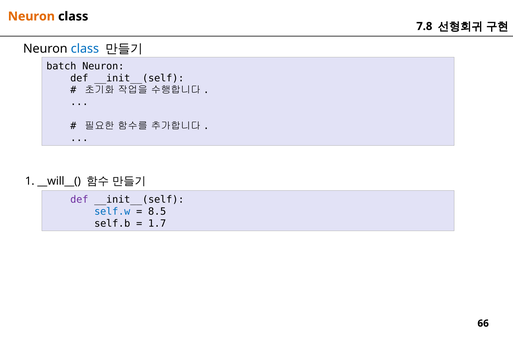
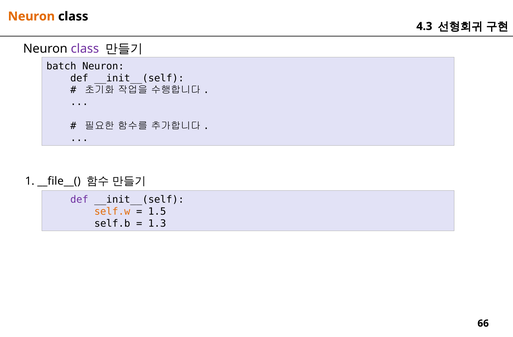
7.8: 7.8 -> 4.3 (424, 26)
class colour: blue -> purple (85, 49)
__will__(: __will__( -> __file__( (59, 181)
self.w colour: blue -> orange (112, 211)
8.5: 8.5 -> 1.5 (157, 211)
1.7: 1.7 -> 1.3 (157, 223)
